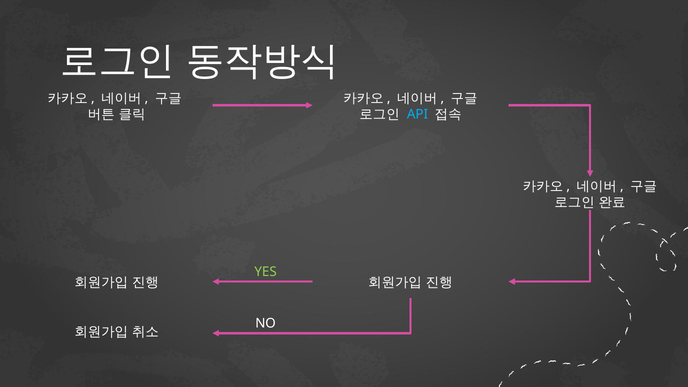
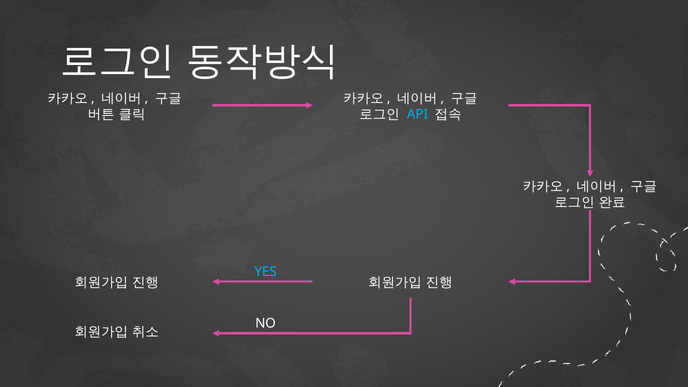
YES colour: light green -> light blue (266, 272)
